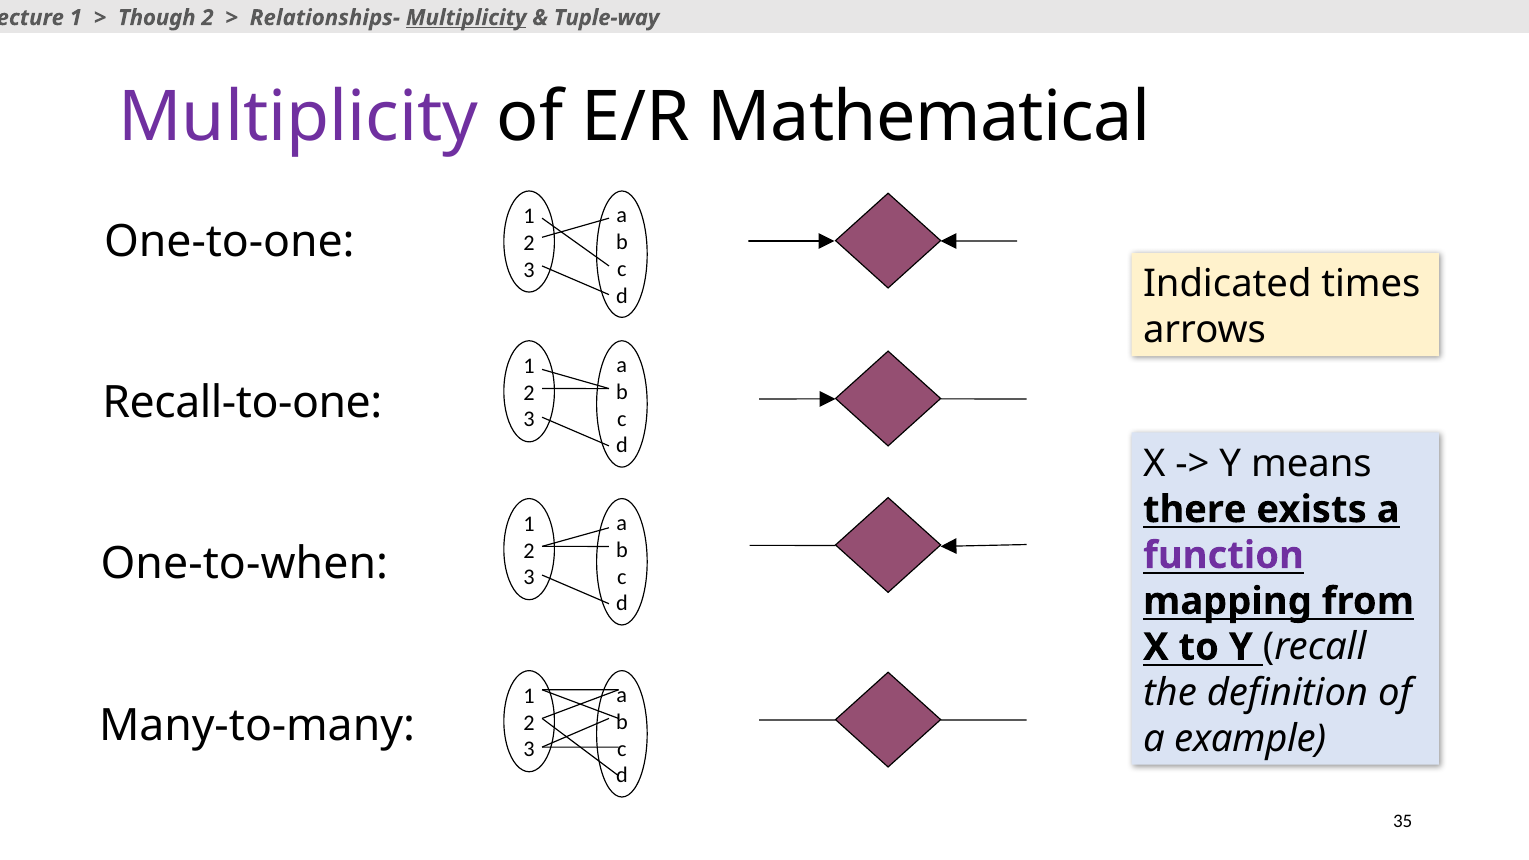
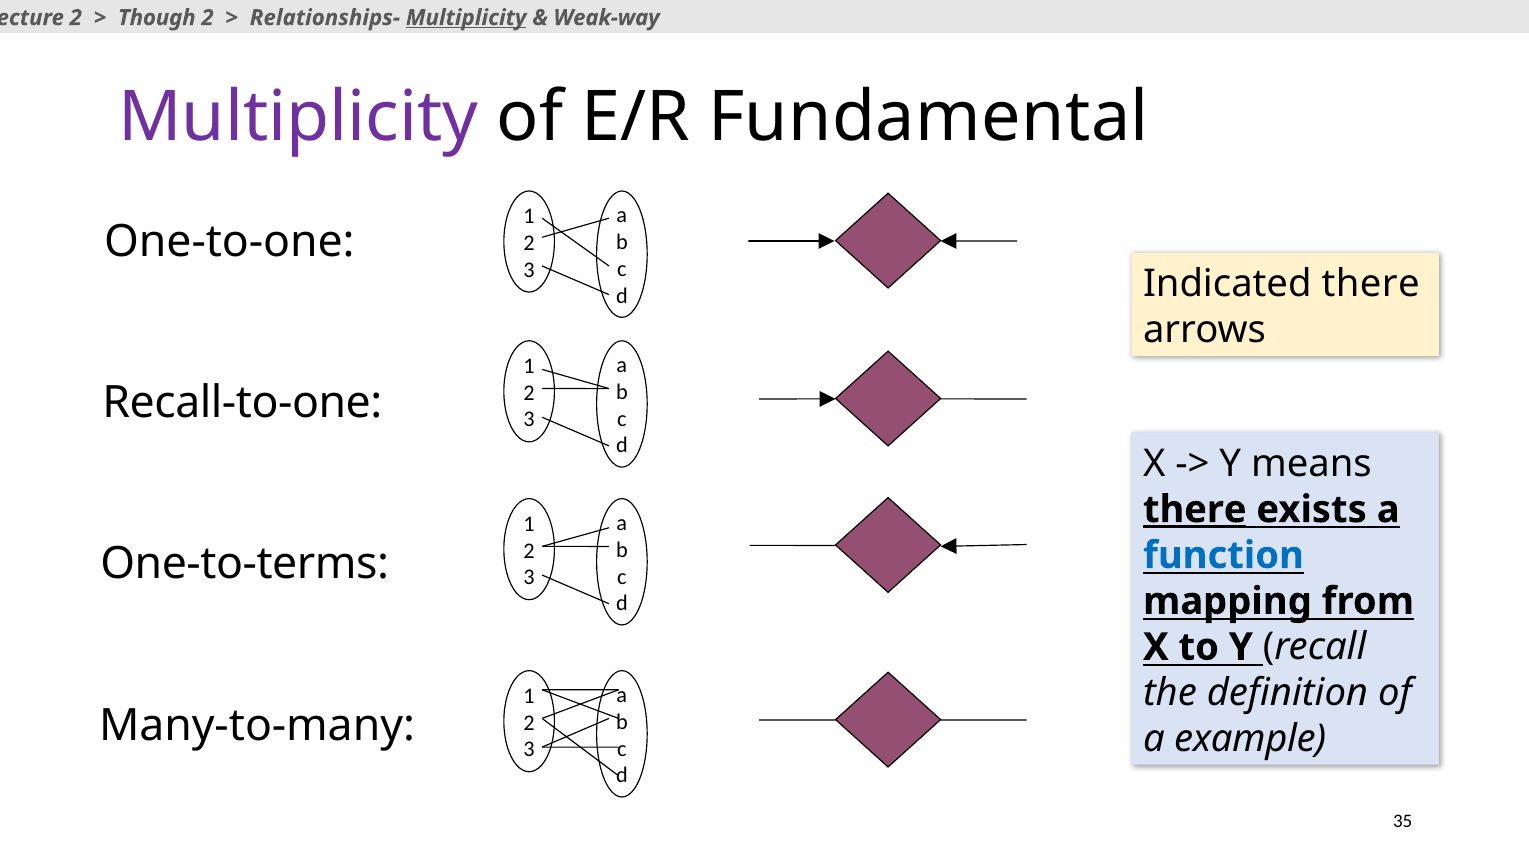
1: 1 -> 2 (76, 18)
Tuple-way: Tuple-way -> Weak-way (607, 18)
Mathematical: Mathematical -> Fundamental (929, 117)
Indicated times: times -> there (1371, 284)
there underline: none -> present (1195, 510)
function colour: purple -> blue (1223, 555)
One-to-when: One-to-when -> One-to-terms (245, 564)
